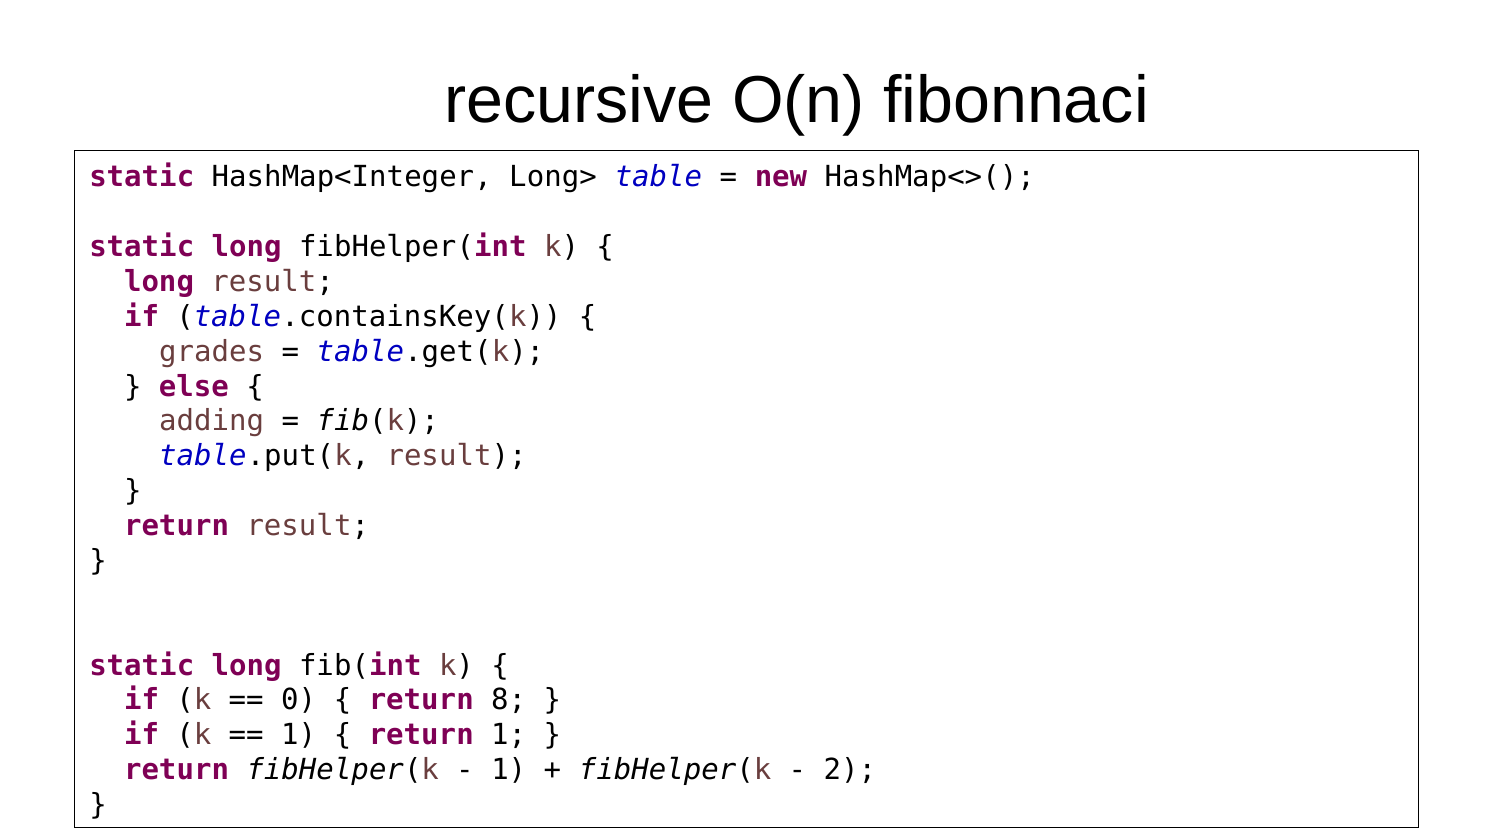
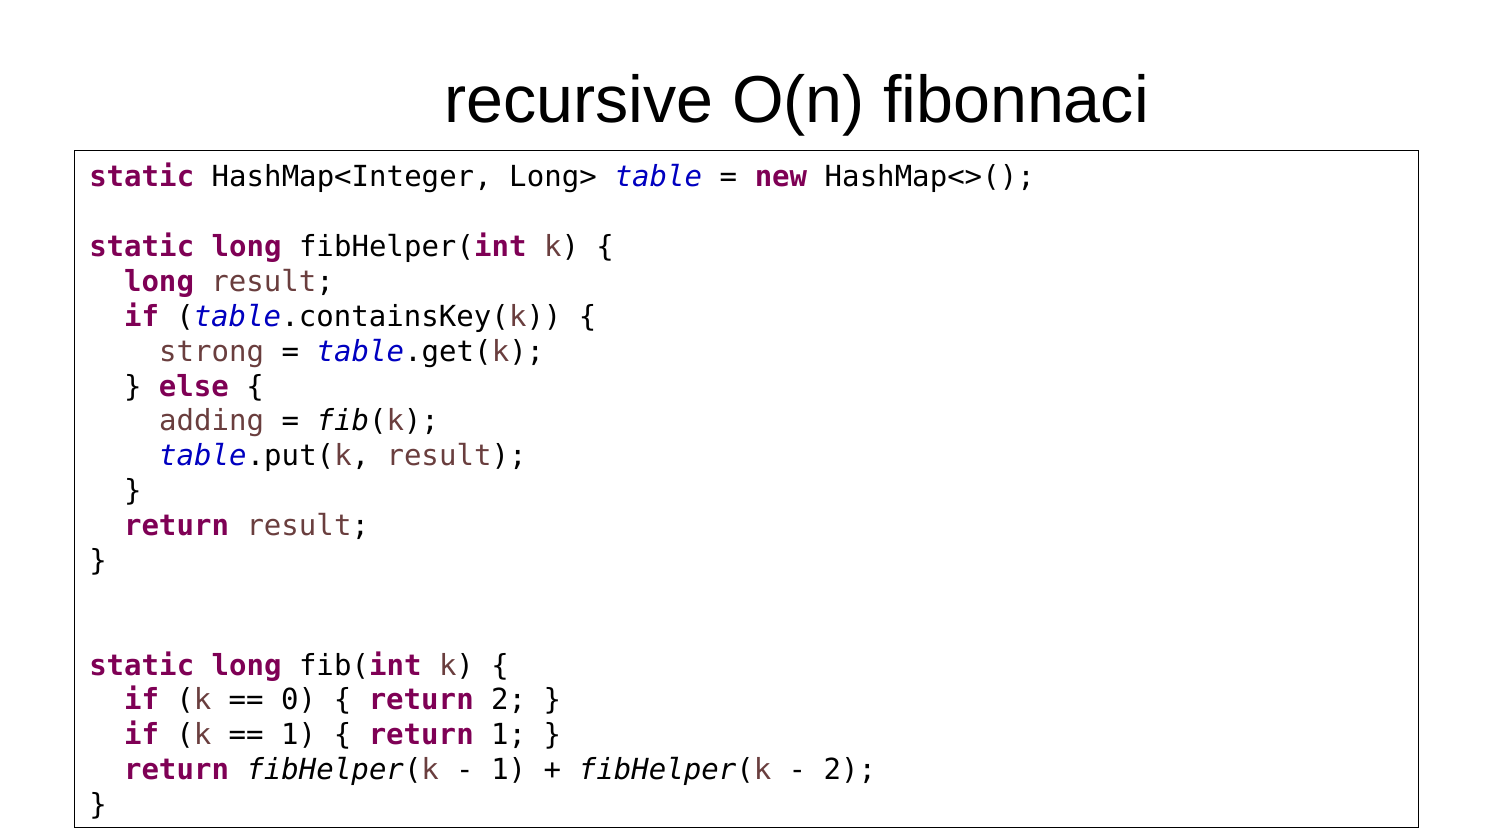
grades: grades -> strong (212, 352)
return 8: 8 -> 2 (509, 700)
